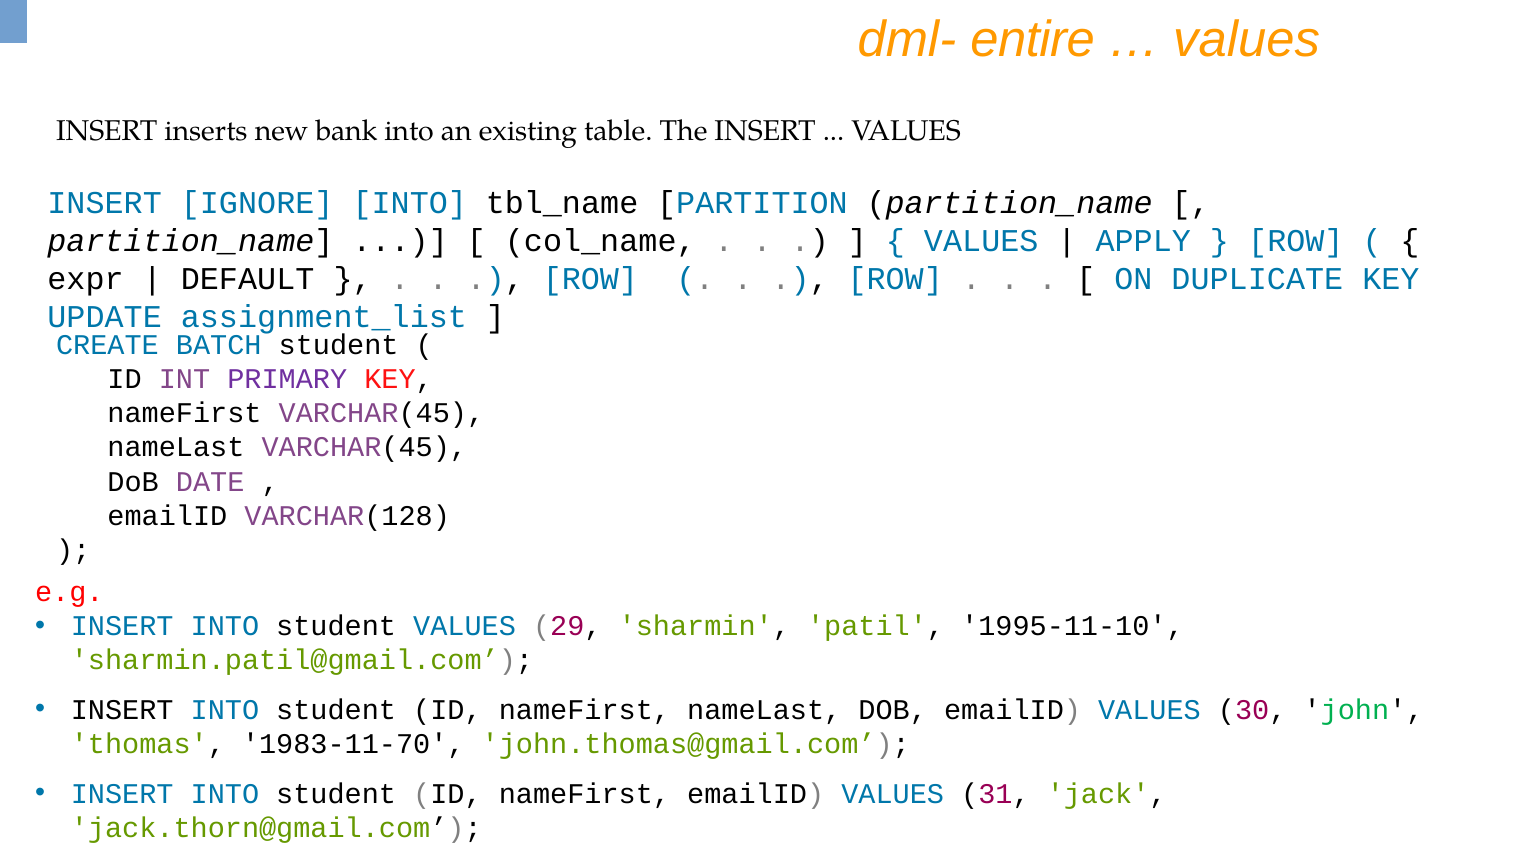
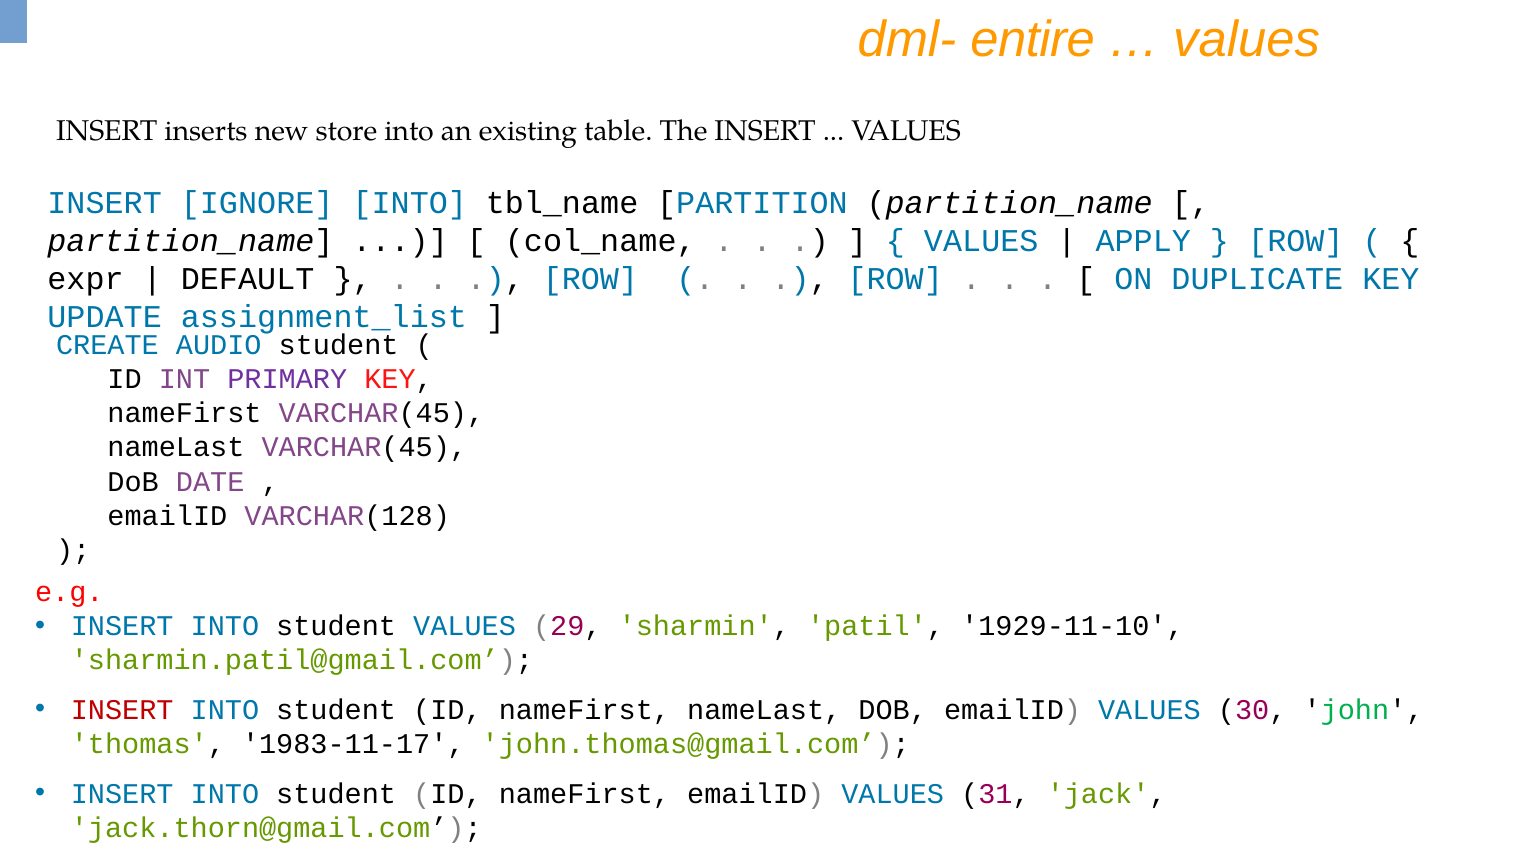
bank: bank -> store (346, 131)
BATCH: BATCH -> AUDIO (219, 345)
1995-11-10: 1995-11-10 -> 1929-11-10 (1072, 626)
INSERT colour: black -> red (122, 710)
1983-11-70: 1983-11-70 -> 1983-11-17 (353, 744)
